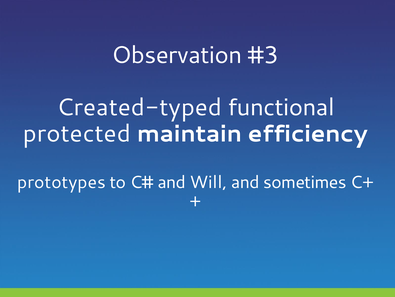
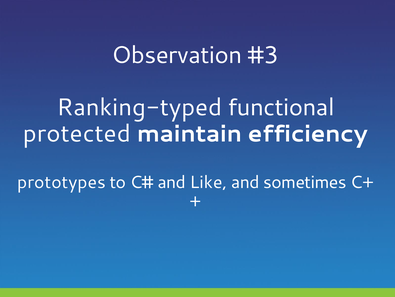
Created-typed: Created-typed -> Ranking-typed (139, 107)
Will: Will -> Like (208, 182)
